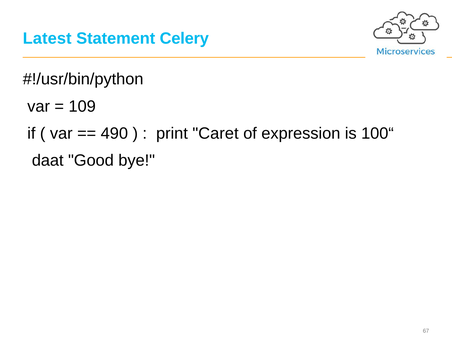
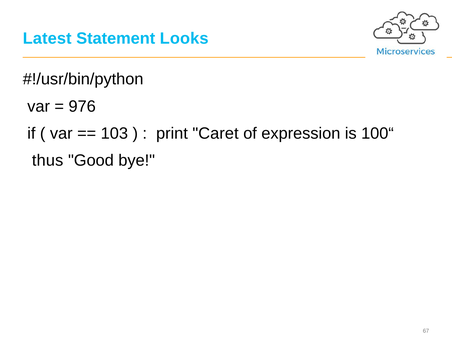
Celery: Celery -> Looks (184, 39)
109: 109 -> 976 (82, 106)
490: 490 -> 103 (114, 133)
daat: daat -> thus (48, 161)
